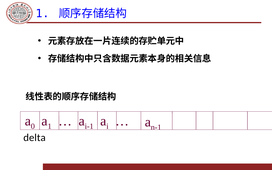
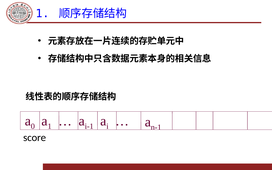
delta: delta -> score (35, 138)
